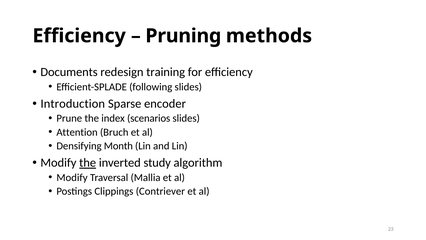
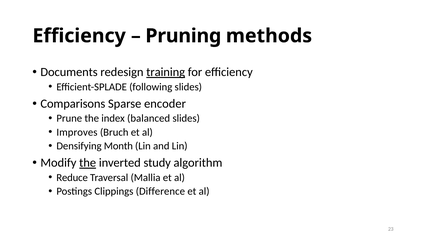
training underline: none -> present (166, 72)
Introduction: Introduction -> Comparisons (73, 104)
scenarios: scenarios -> balanced (149, 118)
Attention: Attention -> Improves (77, 132)
Modify: Modify -> Reduce (72, 177)
Contriever: Contriever -> Difference (160, 191)
